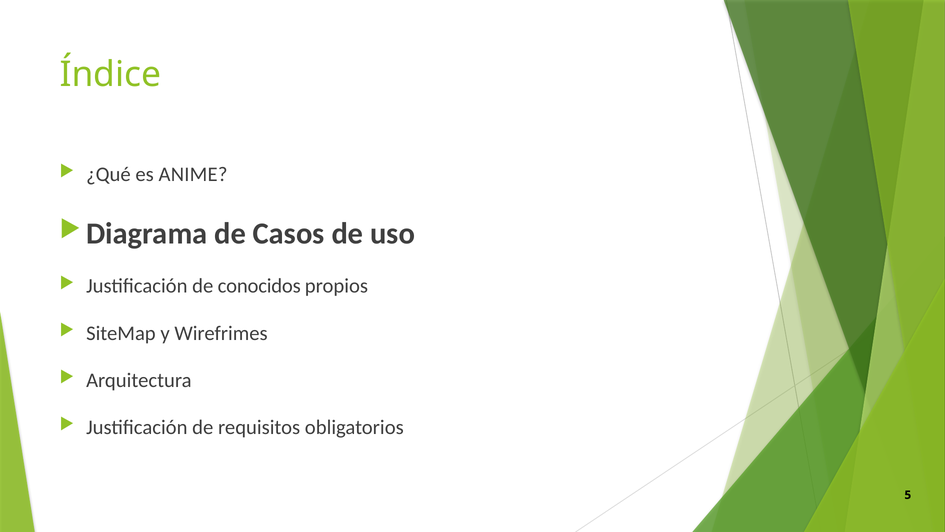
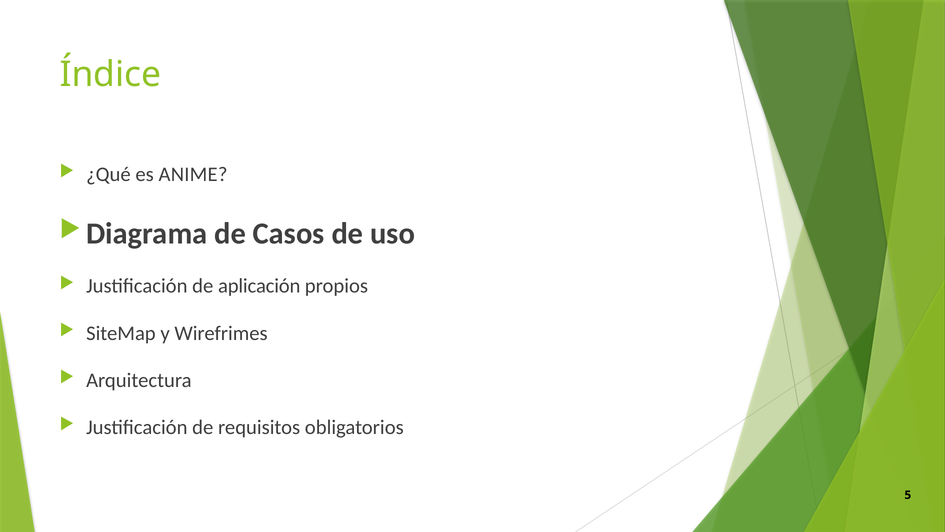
conocidos: conocidos -> aplicación (259, 286)
